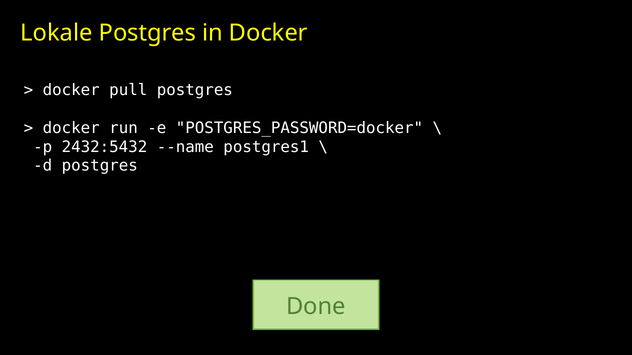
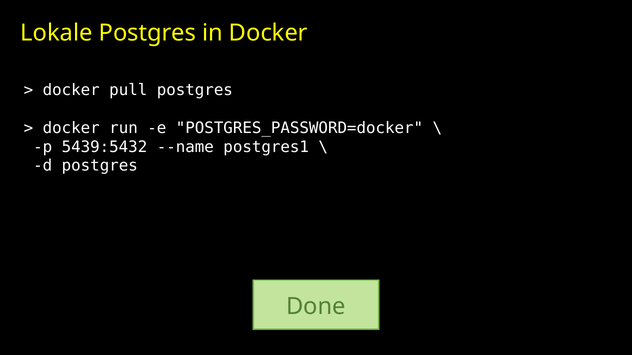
2432:5432: 2432:5432 -> 5439:5432 (104, 147)
